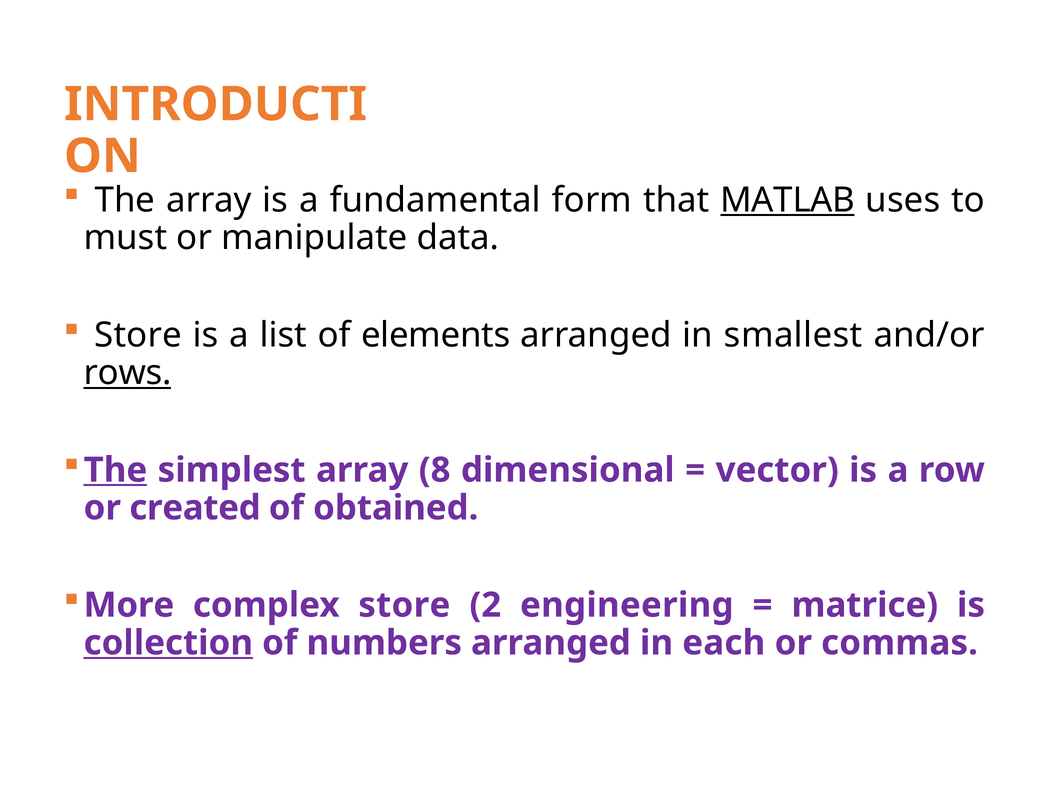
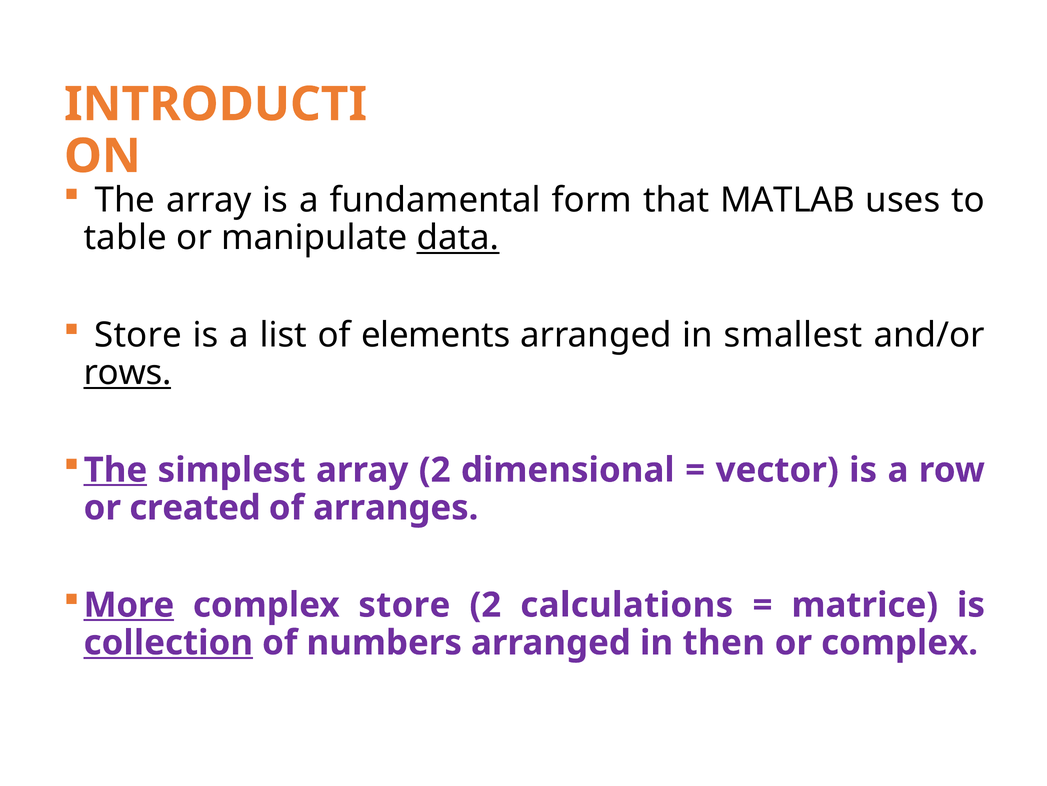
MATLAB underline: present -> none (788, 200)
must: must -> table (125, 238)
data underline: none -> present (458, 238)
array 8: 8 -> 2 (435, 470)
obtained: obtained -> arranges (396, 507)
More underline: none -> present (129, 605)
engineering: engineering -> calculations (627, 605)
each: each -> then (724, 642)
or commas: commas -> complex (900, 642)
